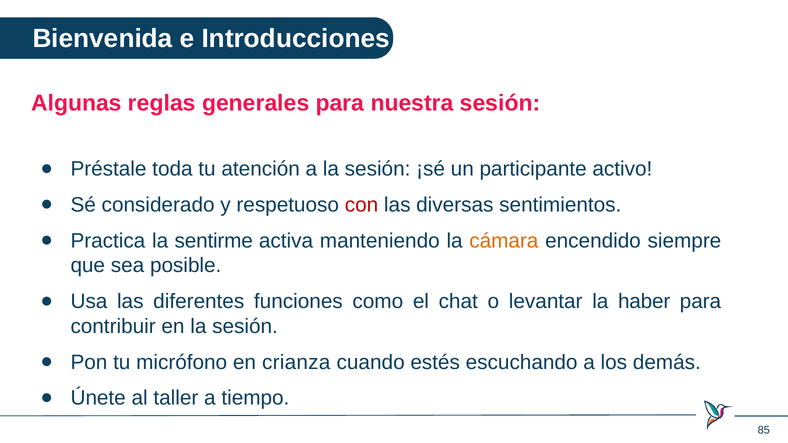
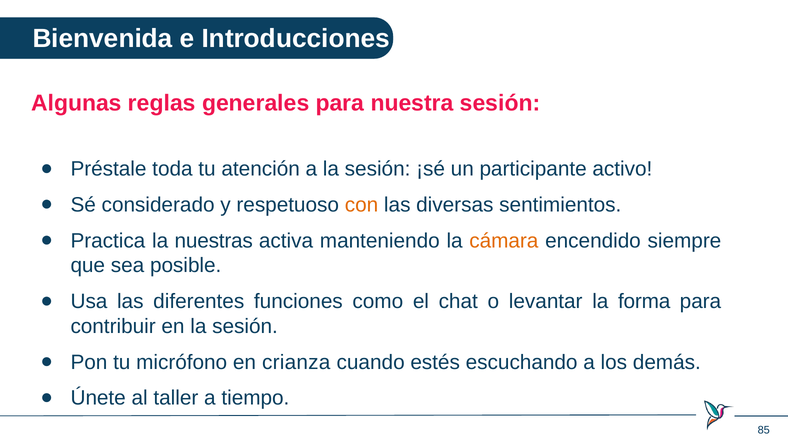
con colour: red -> orange (362, 205)
sentirme: sentirme -> nuestras (214, 241)
haber: haber -> forma (644, 302)
